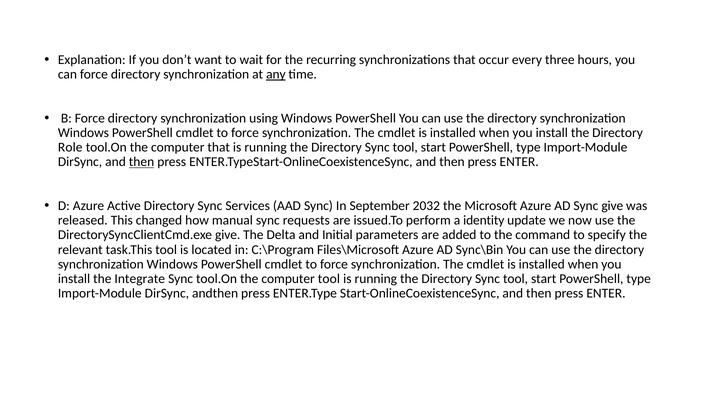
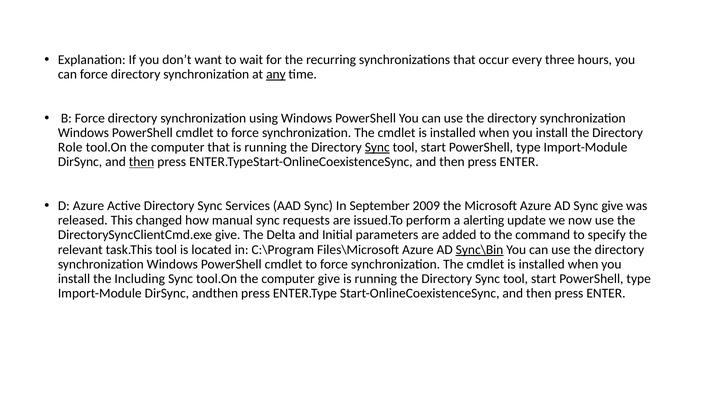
Sync underline: none -> present (377, 147)
2032: 2032 -> 2009 (426, 206)
identity: identity -> alerting (484, 221)
Sync\Bin underline: none -> present (480, 250)
Integrate: Integrate -> Including (140, 279)
computer tool: tool -> give (329, 279)
